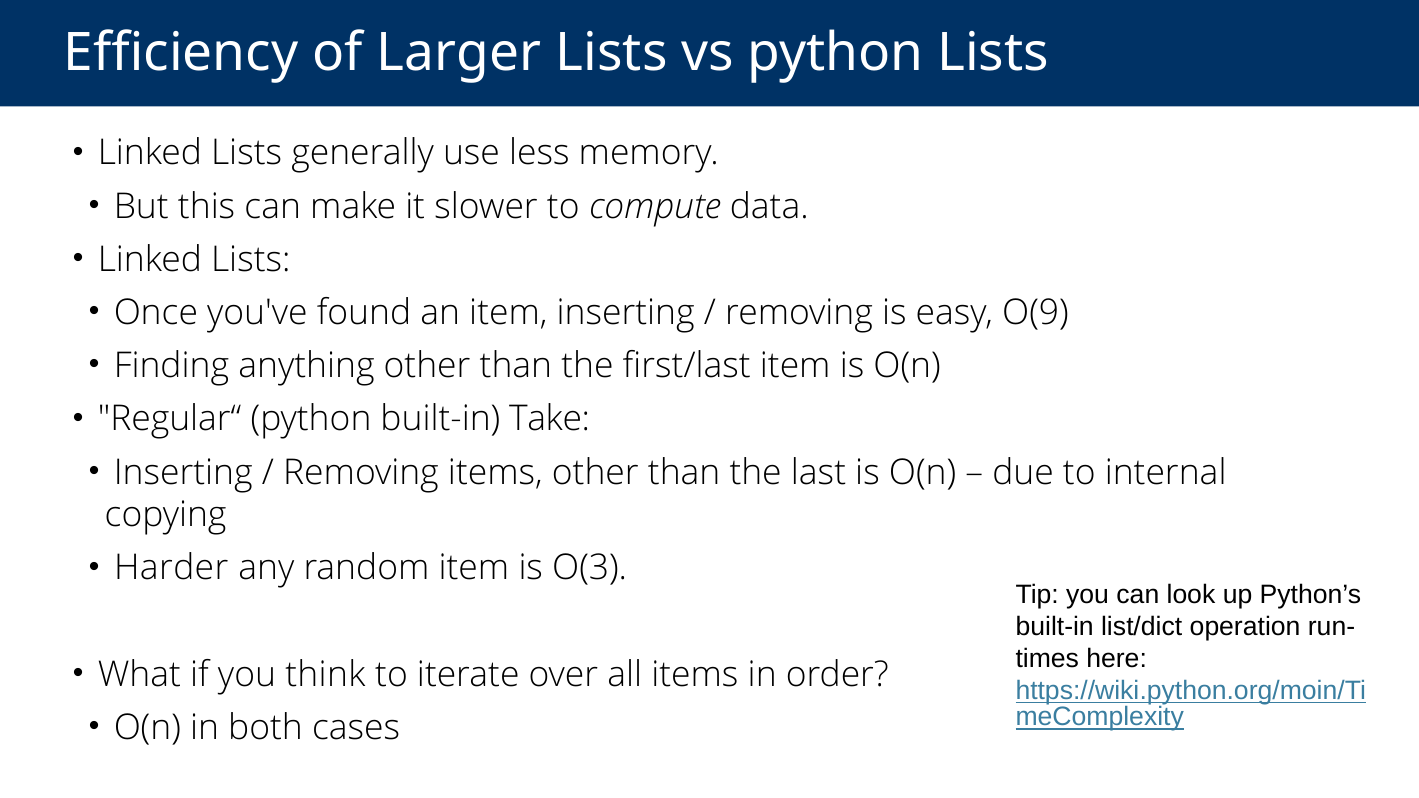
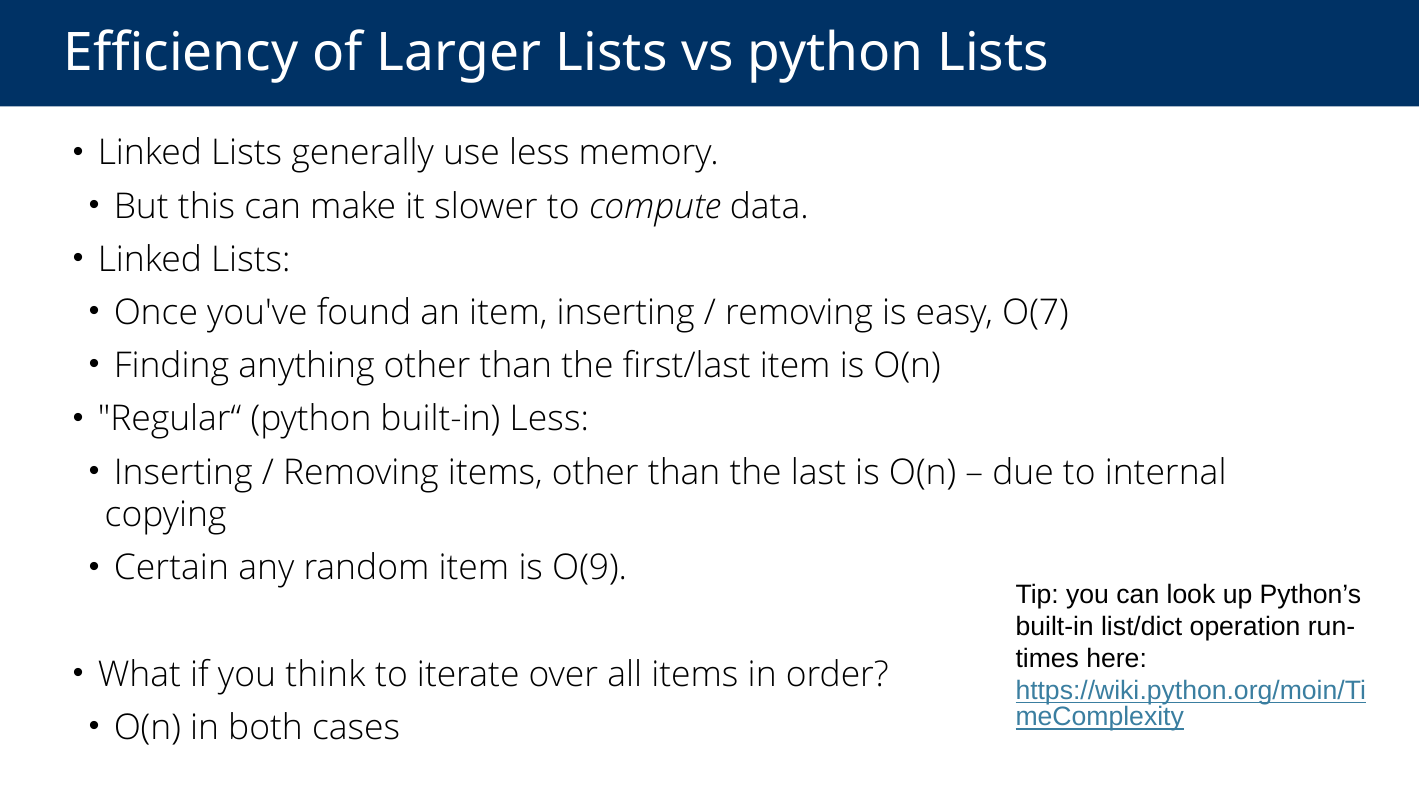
O(9: O(9 -> O(7 (1035, 313)
built-in Take: Take -> Less (549, 419)
Harder: Harder -> Certain (171, 568)
O(3: O(3 -> O(9 (590, 568)
